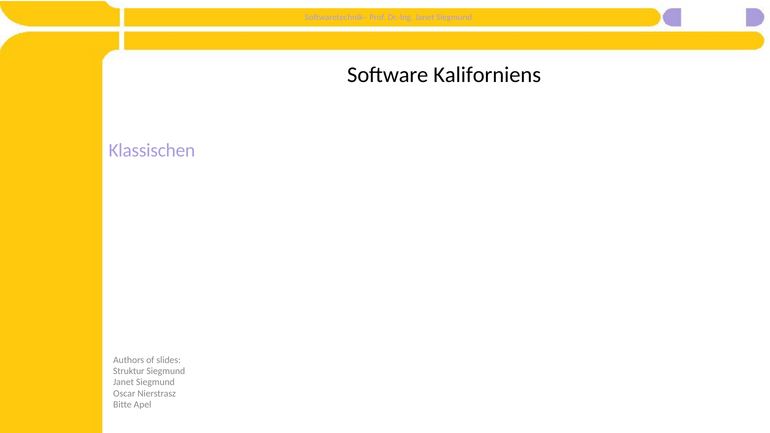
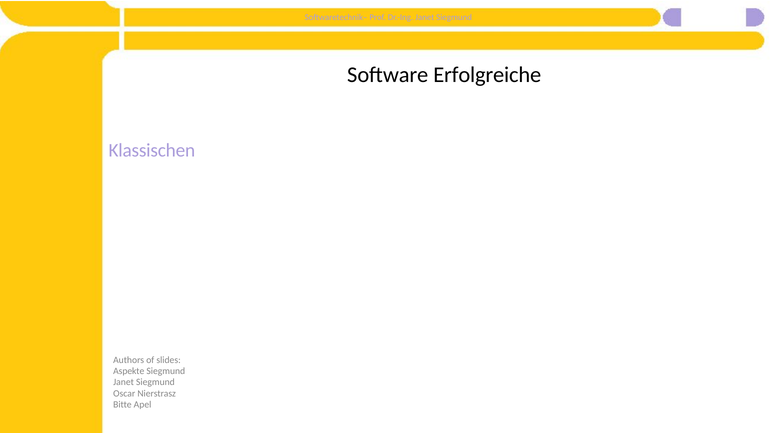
Kaliforniens: Kaliforniens -> Erfolgreiche (487, 75)
Struktur: Struktur -> Aspekte (129, 371)
